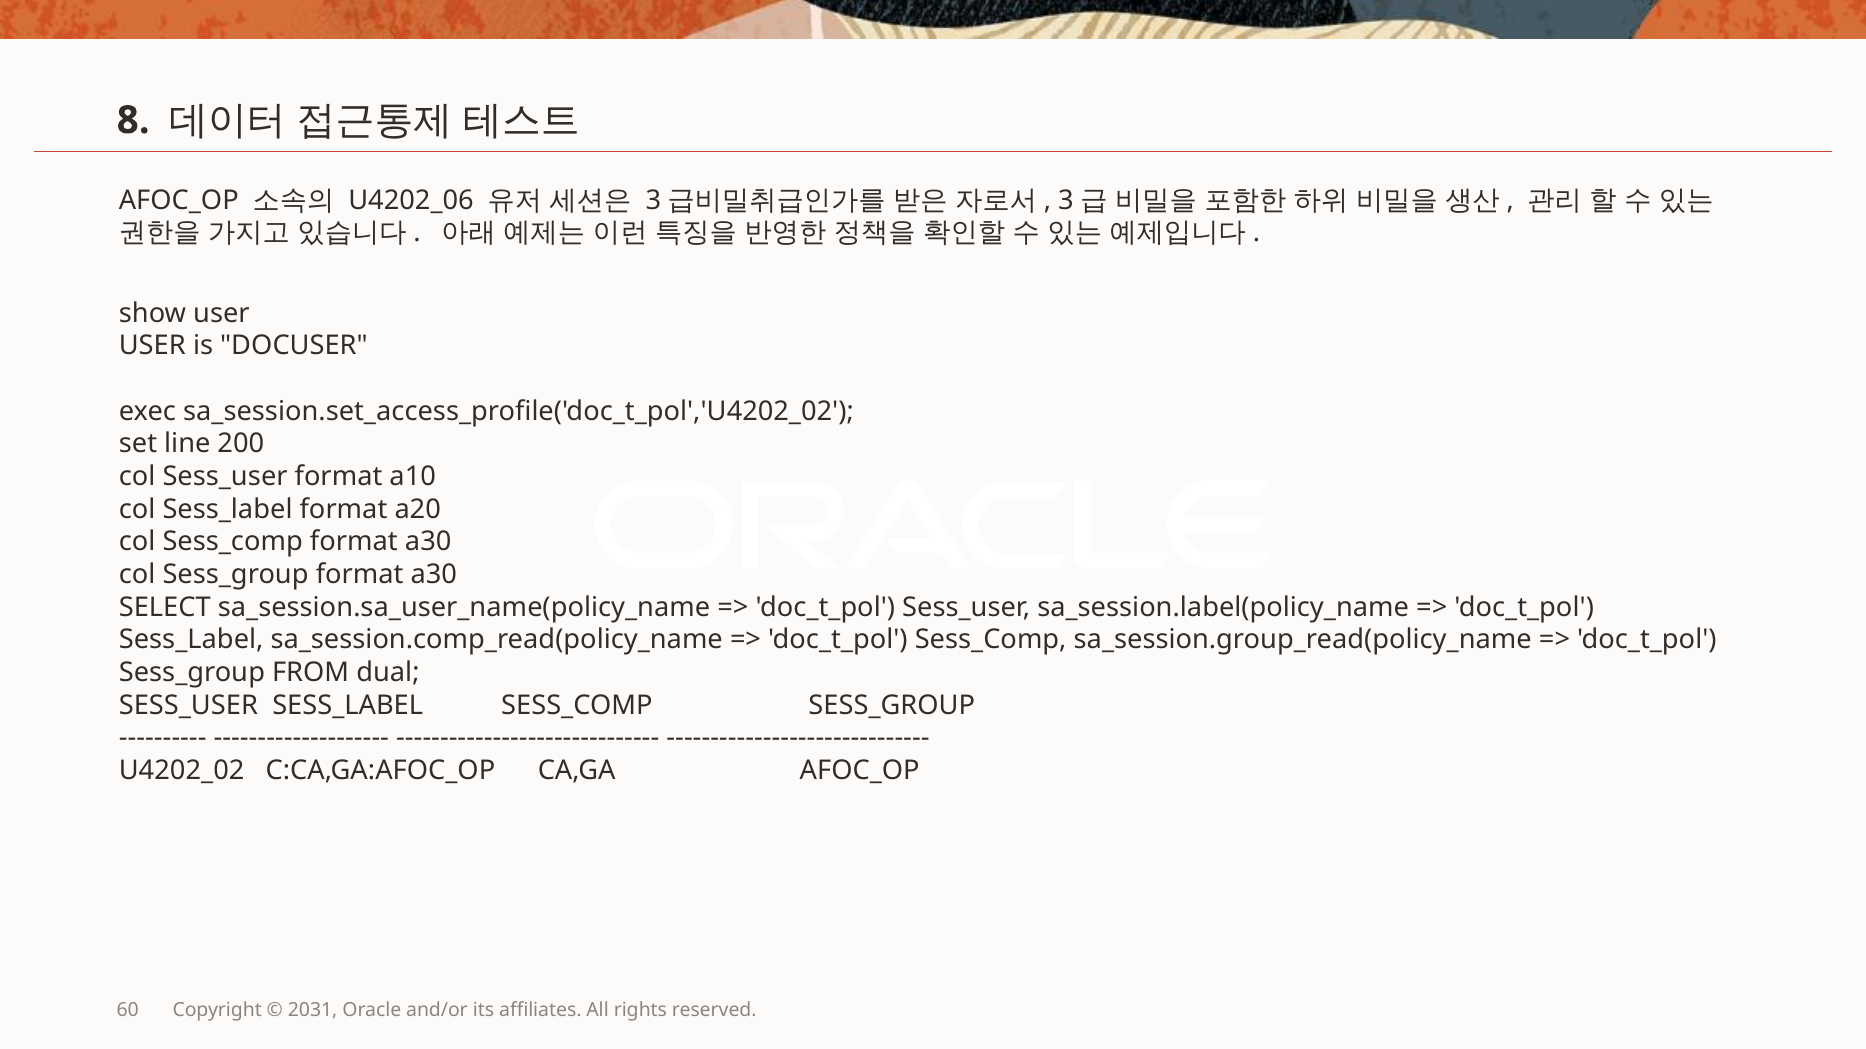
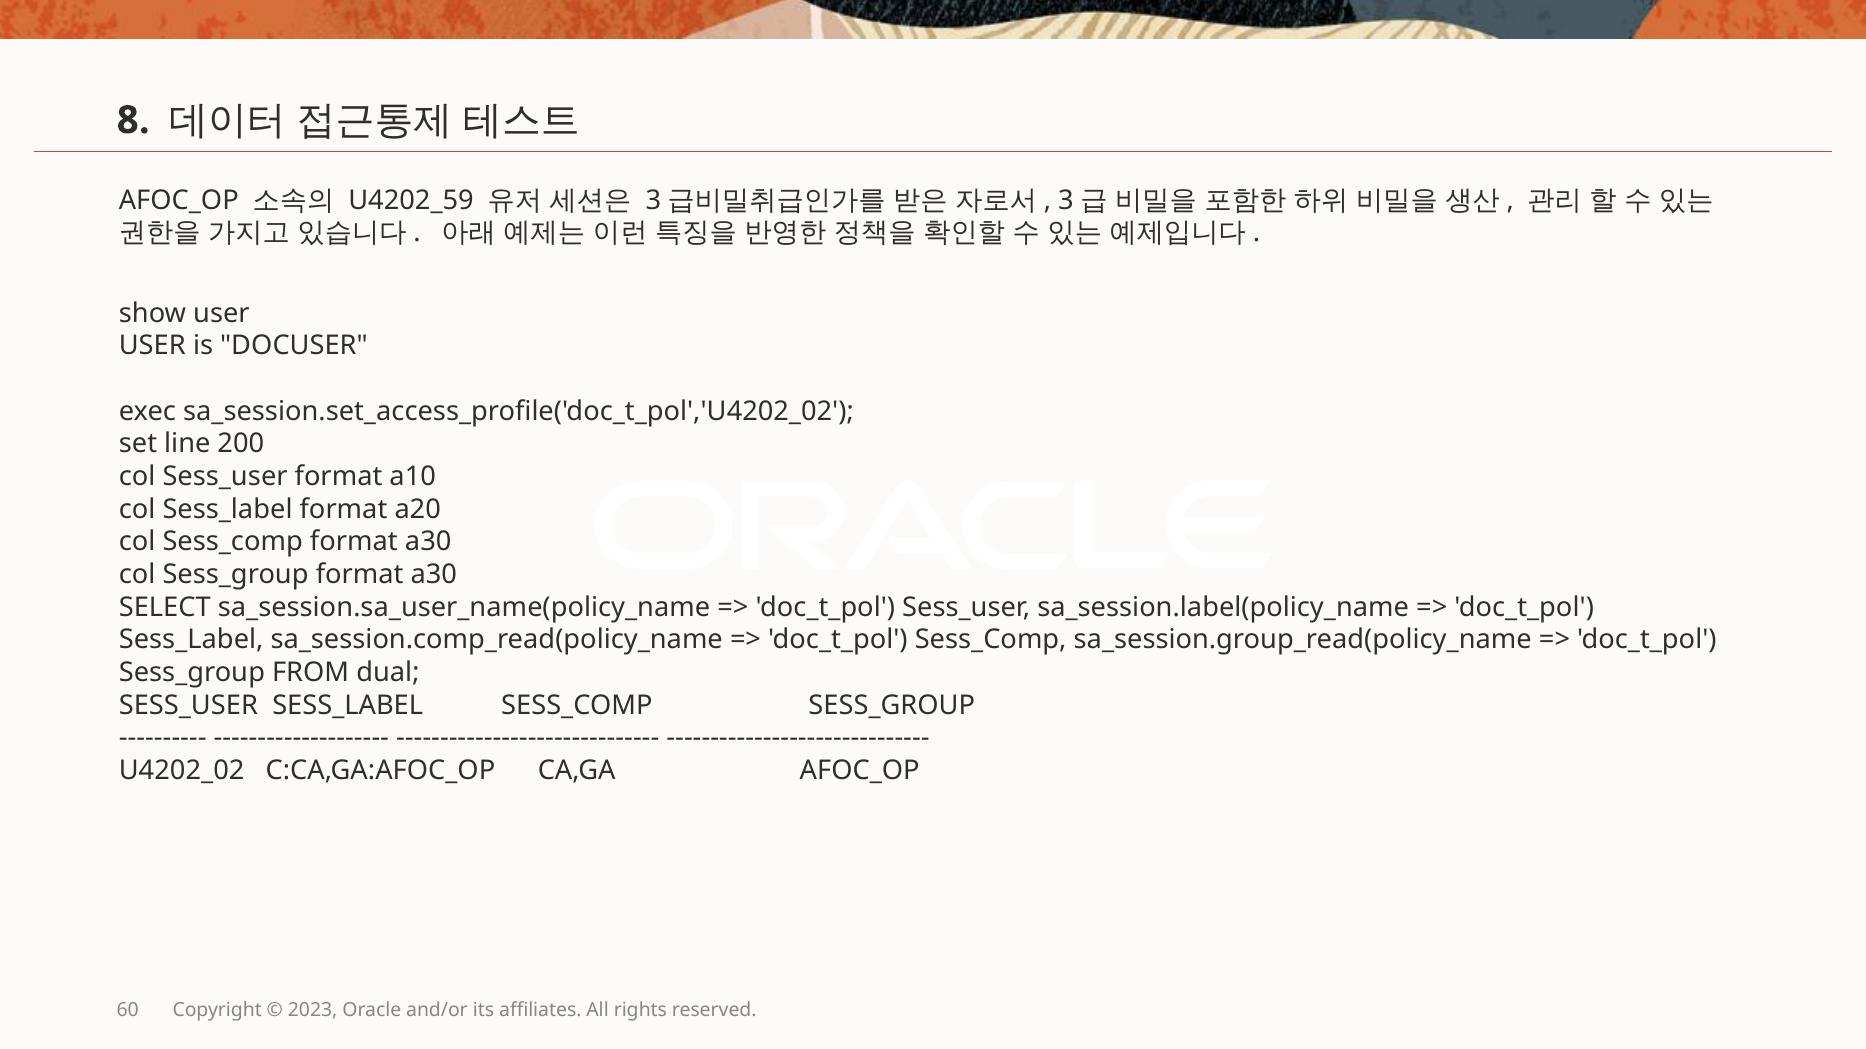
U4202_06: U4202_06 -> U4202_59 (411, 200)
2031: 2031 -> 2023 (313, 1011)
